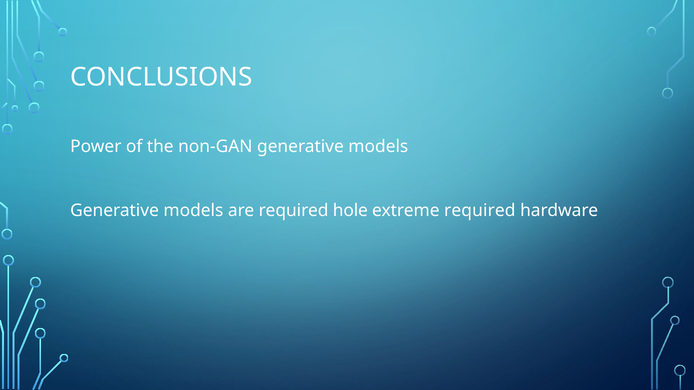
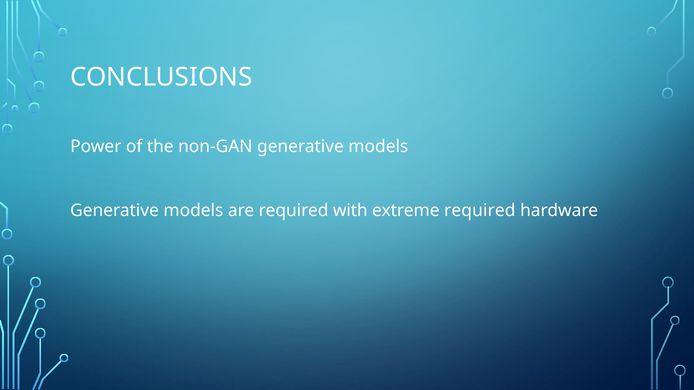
hole: hole -> with (350, 211)
